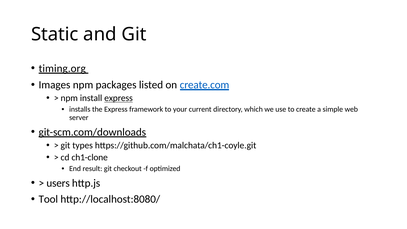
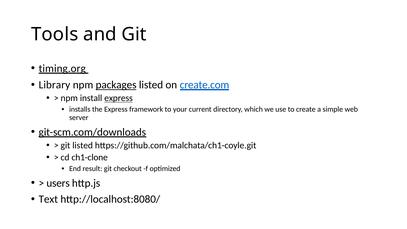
Static: Static -> Tools (55, 34)
Images: Images -> Library (54, 85)
packages underline: none -> present (116, 85)
git types: types -> listed (83, 145)
Tool: Tool -> Text (48, 199)
